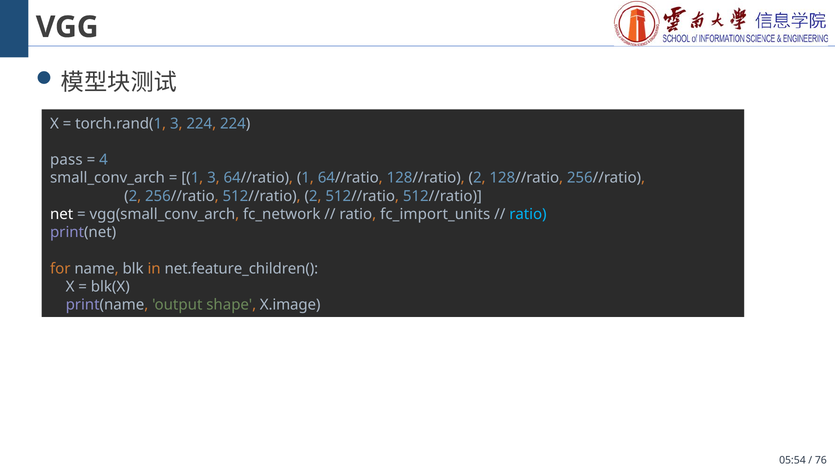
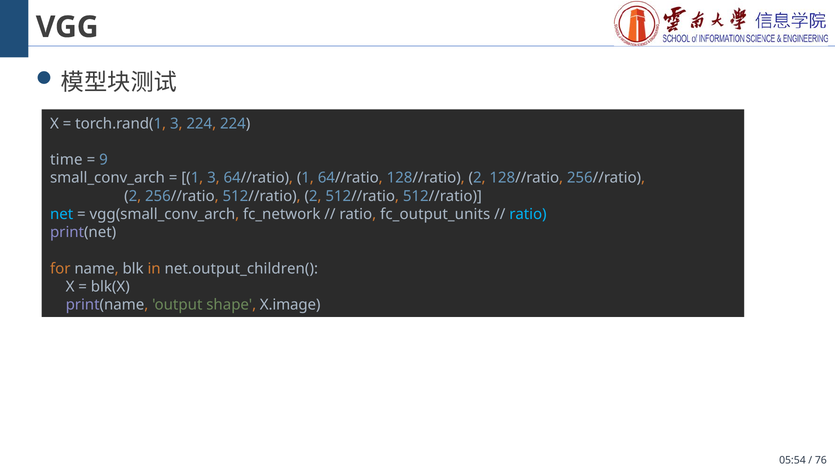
pass: pass -> time (66, 160)
4: 4 -> 9 (103, 160)
net colour: white -> light blue (62, 214)
fc_import_units: fc_import_units -> fc_output_units (435, 214)
net.feature_children(: net.feature_children( -> net.output_children( (241, 268)
